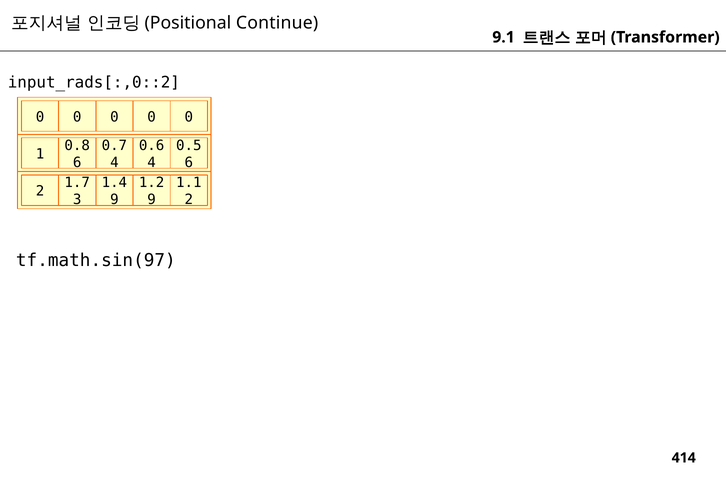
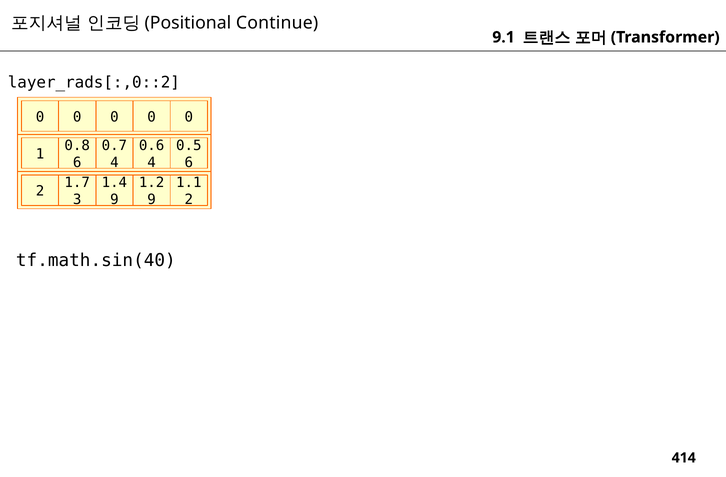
input_rads[:,0::2: input_rads[:,0::2 -> layer_rads[:,0::2 (94, 83)
tf.math.sin(97: tf.math.sin(97 -> tf.math.sin(40 (96, 260)
